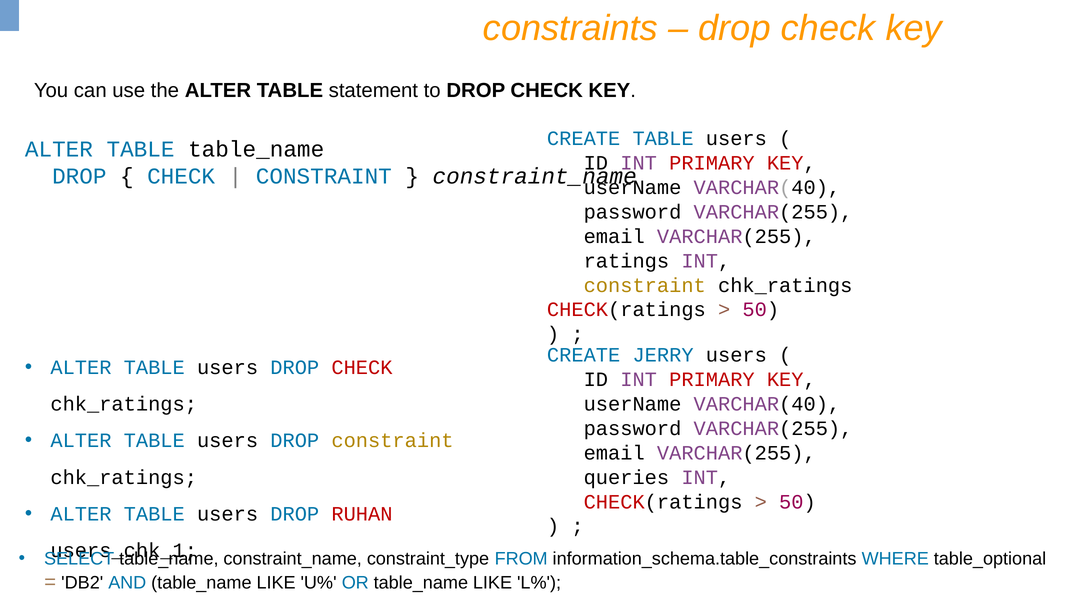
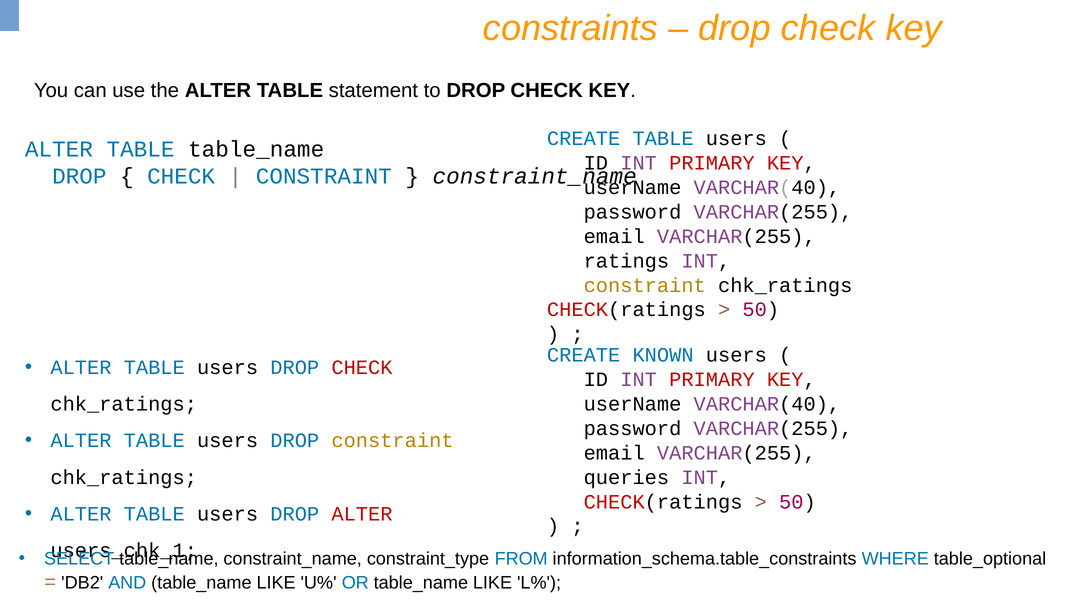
JERRY: JERRY -> KNOWN (663, 355)
DROP RUHAN: RUHAN -> ALTER (362, 514)
